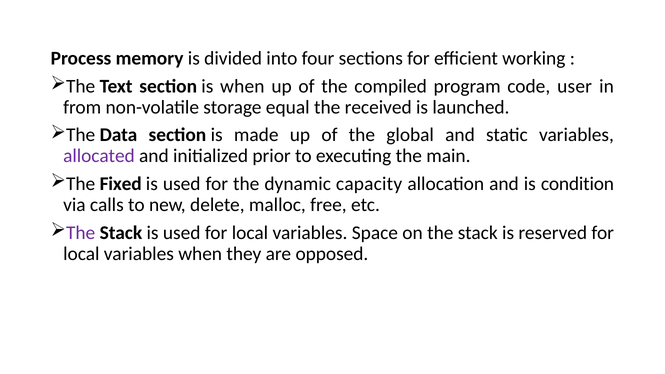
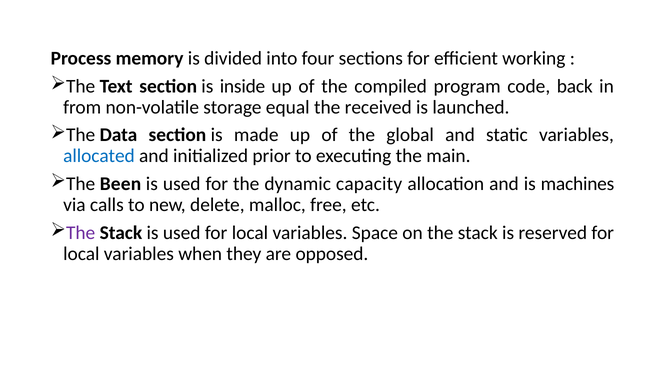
is when: when -> inside (243, 86)
user: user -> back (575, 86)
allocated colour: purple -> blue (99, 156)
Fixed: Fixed -> Been (120, 184)
condition: condition -> machines (577, 184)
